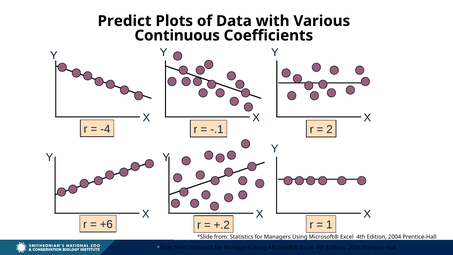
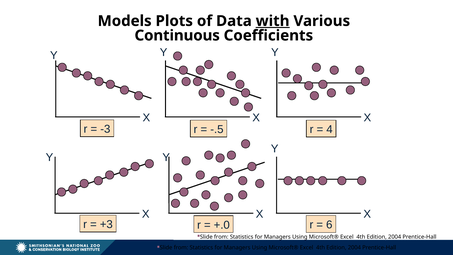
Predict: Predict -> Models (125, 21)
with underline: none -> present (273, 21)
-4: -4 -> -3 (105, 129)
-.1: -.1 -> -.5 (217, 129)
2: 2 -> 4 (330, 129)
+6: +6 -> +3 (106, 224)
1: 1 -> 6 (329, 225)
+.2: +.2 -> +.0 (222, 225)
